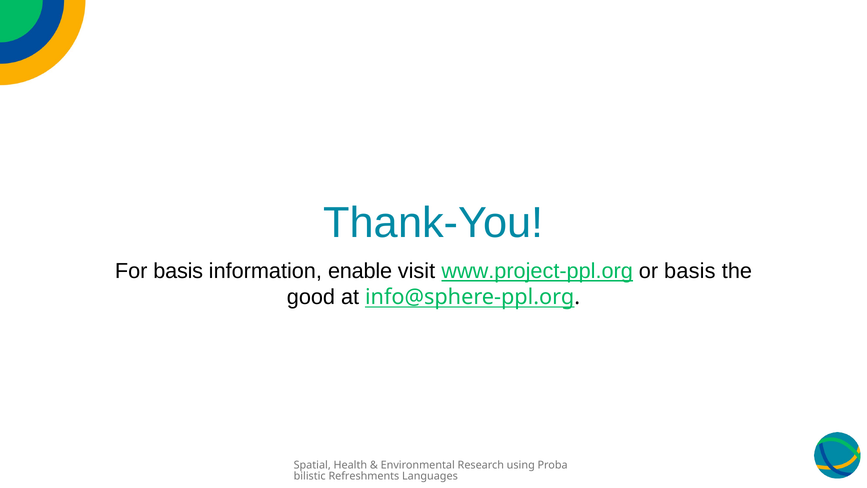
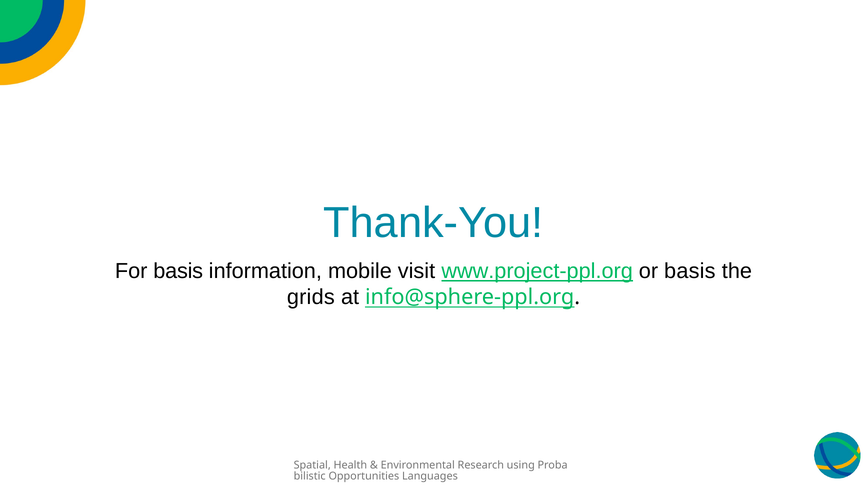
enable: enable -> mobile (360, 271)
good: good -> grids (311, 297)
Refreshments: Refreshments -> Opportunities (364, 476)
